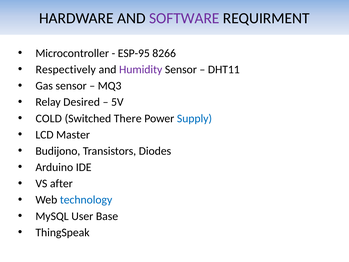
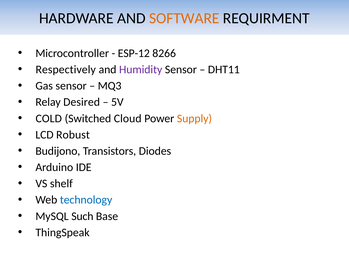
SOFTWARE colour: purple -> orange (184, 18)
ESP-95: ESP-95 -> ESP-12 (134, 53)
There: There -> Cloud (128, 118)
Supply colour: blue -> orange (194, 118)
Master: Master -> Robust (73, 135)
after: after -> shelf (61, 183)
User: User -> Such (82, 216)
